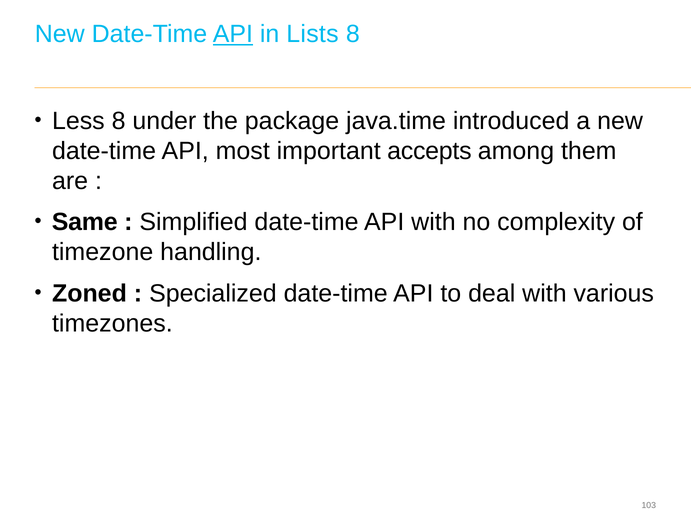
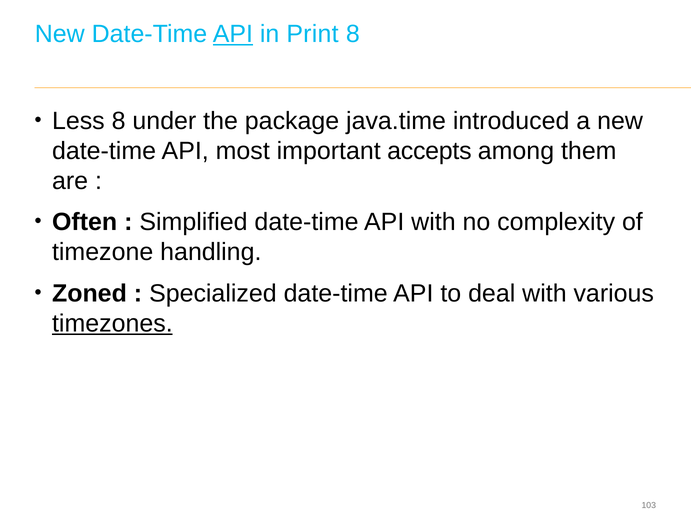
Lists: Lists -> Print (312, 34)
Same: Same -> Often (85, 222)
timezones underline: none -> present (112, 324)
